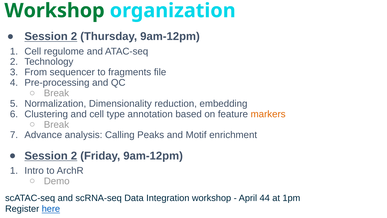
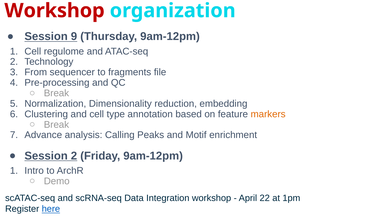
Workshop colour: green -> red (55, 11)
2: 2 -> 9 (74, 36)
44: 44 -> 22 (265, 198)
